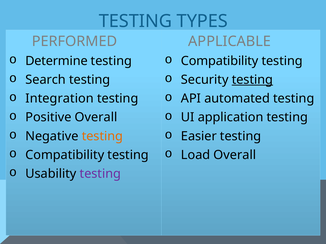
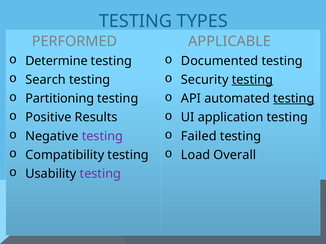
Compatibility: Compatibility -> Documented (220, 61)
Integration: Integration -> Partitioning (60, 99)
testing underline: none -> present (294, 99)
Positive Overall: Overall -> Results (96, 118)
testing colour: orange -> purple (102, 136)
Easier: Easier -> Failed (199, 136)
